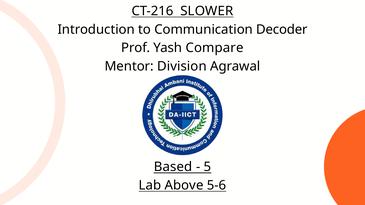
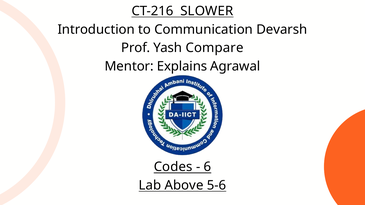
Decoder: Decoder -> Devarsh (282, 29)
Division: Division -> Explains (182, 66)
Based: Based -> Codes (173, 167)
5: 5 -> 6 (207, 167)
